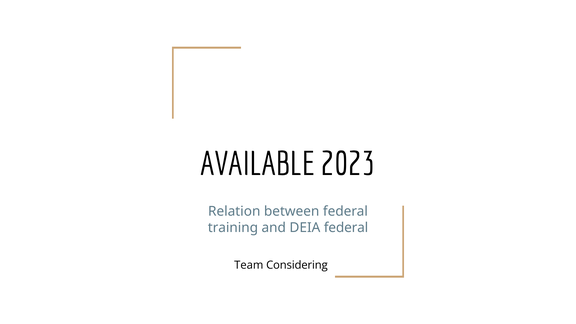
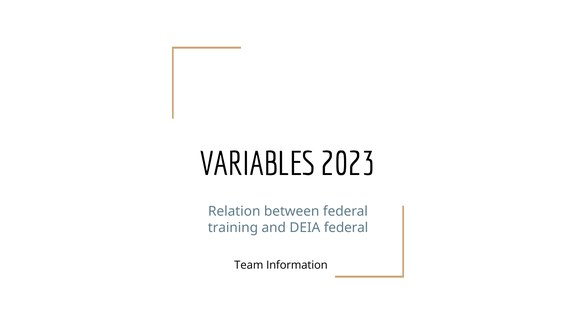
AVAILABLE: AVAILABLE -> VARIABLES (257, 164)
Considering: Considering -> Information (297, 265)
